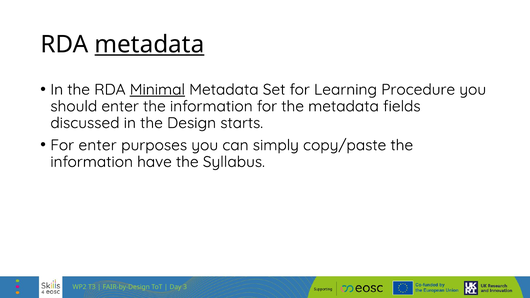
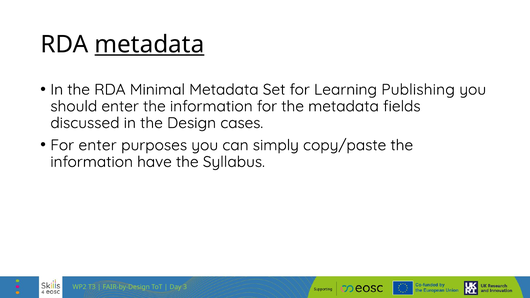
Minimal underline: present -> none (157, 90)
Procedure: Procedure -> Publishing (418, 90)
starts: starts -> cases (242, 123)
